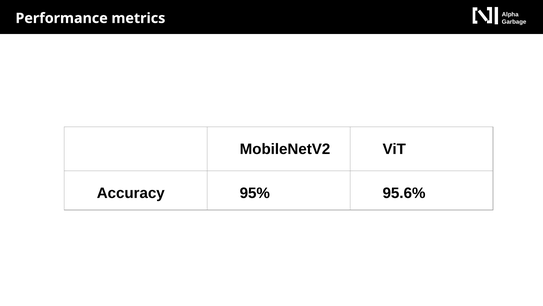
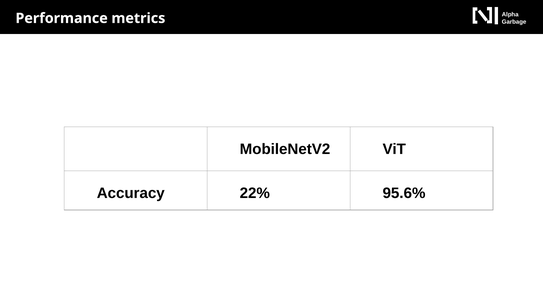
95%: 95% -> 22% (255, 193)
